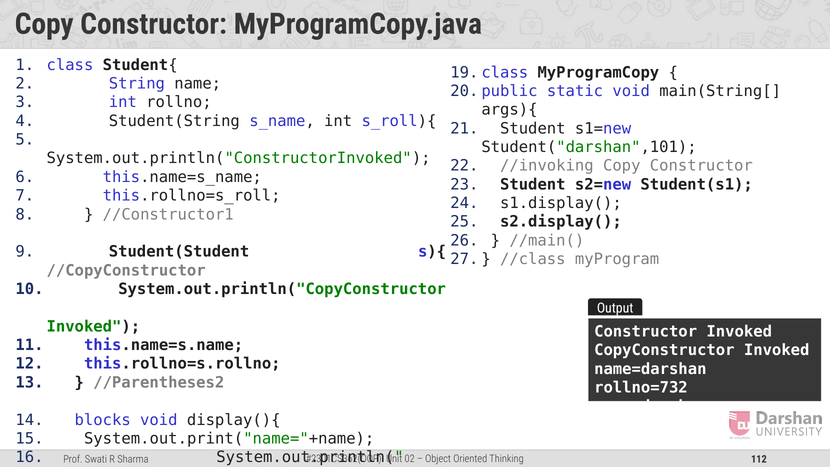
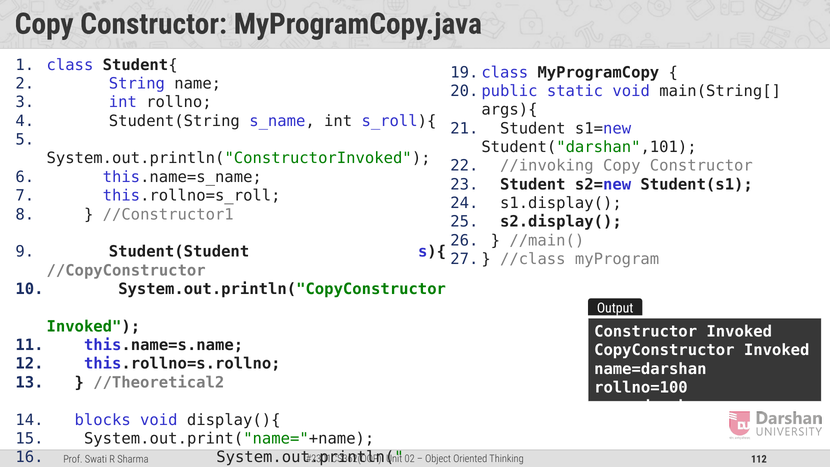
//Parentheses2: //Parentheses2 -> //Theoretical2 (159, 382)
rollno=732: rollno=732 -> rollno=100 (641, 388)
